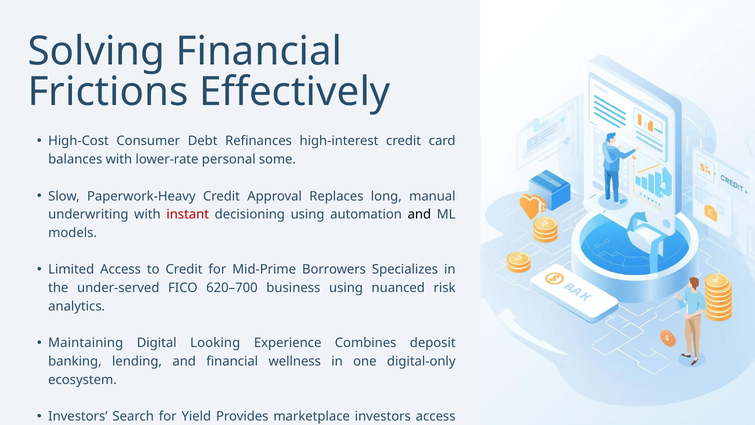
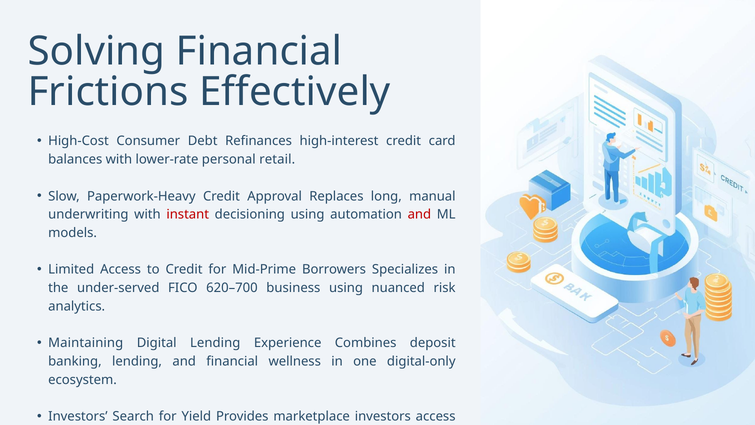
some: some -> retail (277, 159)
and colour: black -> red (419, 214)
Digital Looking: Looking -> Lending (215, 343)
